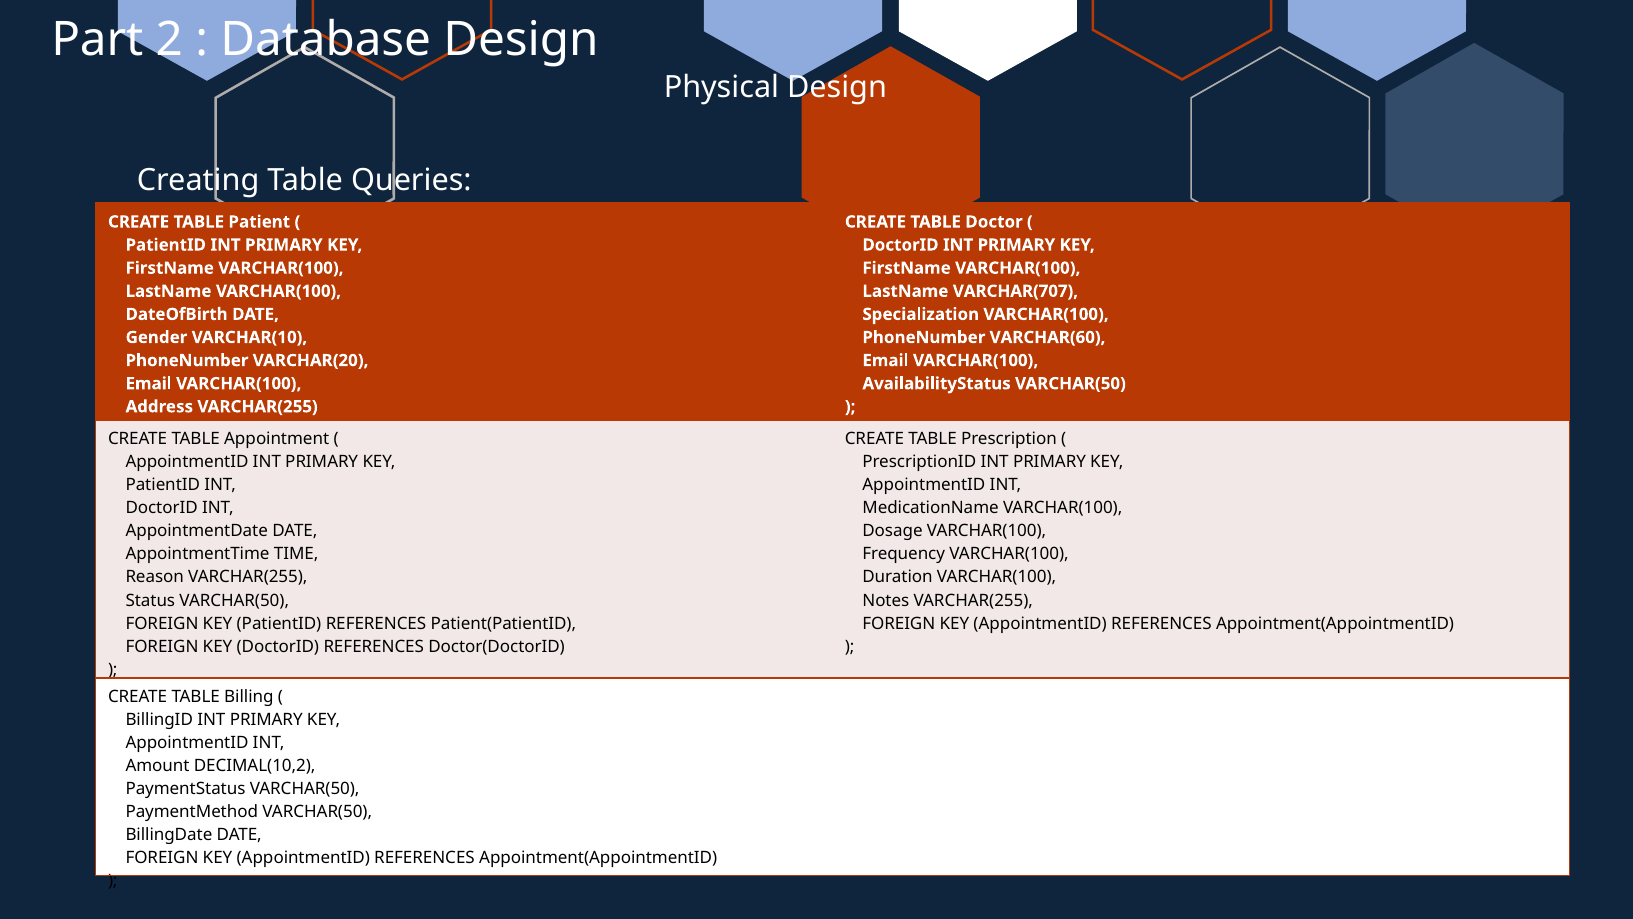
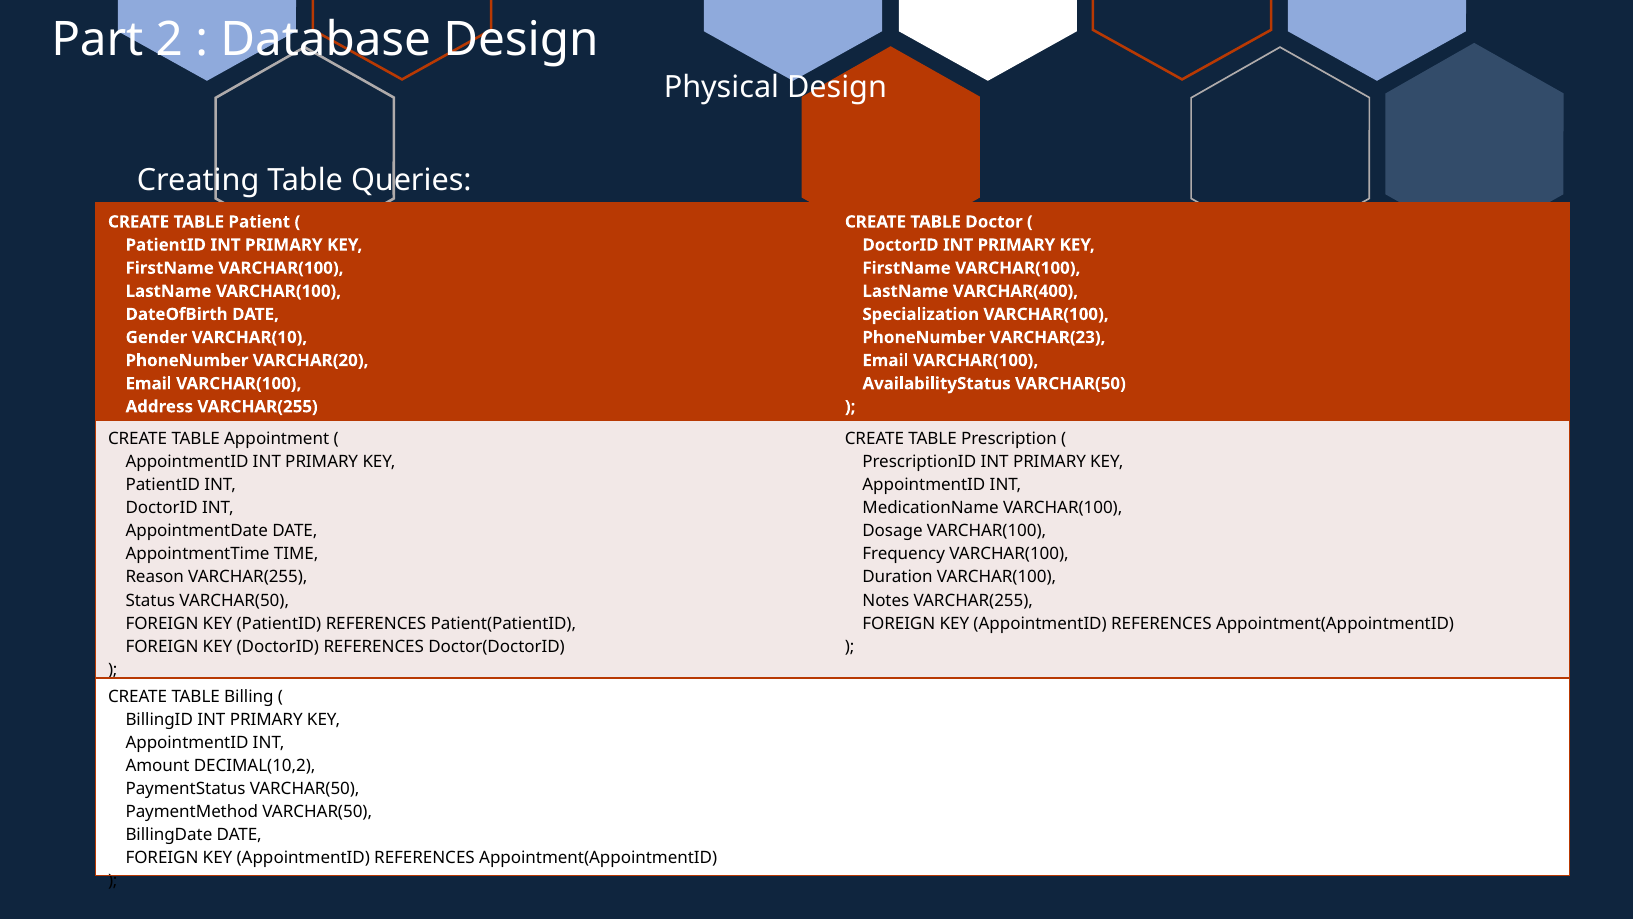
VARCHAR(707: VARCHAR(707 -> VARCHAR(400 (1015, 291)
VARCHAR(60: VARCHAR(60 -> VARCHAR(23 (1047, 337)
